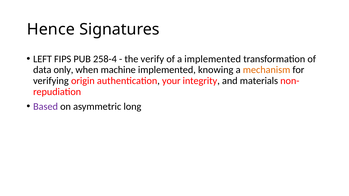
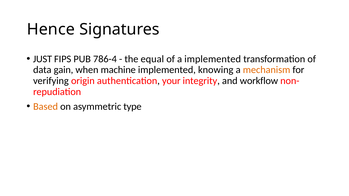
LEFT: LEFT -> JUST (43, 59)
258-4: 258-4 -> 786-4 (105, 59)
verify: verify -> equal (152, 59)
only: only -> gain (63, 70)
materials: materials -> workflow (259, 81)
Based colour: purple -> orange (46, 107)
long: long -> type (132, 107)
